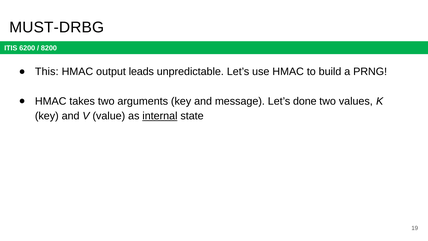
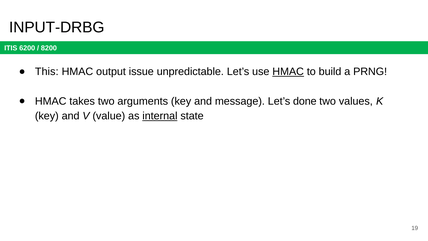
MUST-DRBG: MUST-DRBG -> INPUT-DRBG (57, 27)
leads: leads -> issue (141, 72)
HMAC underline: none -> present (288, 72)
